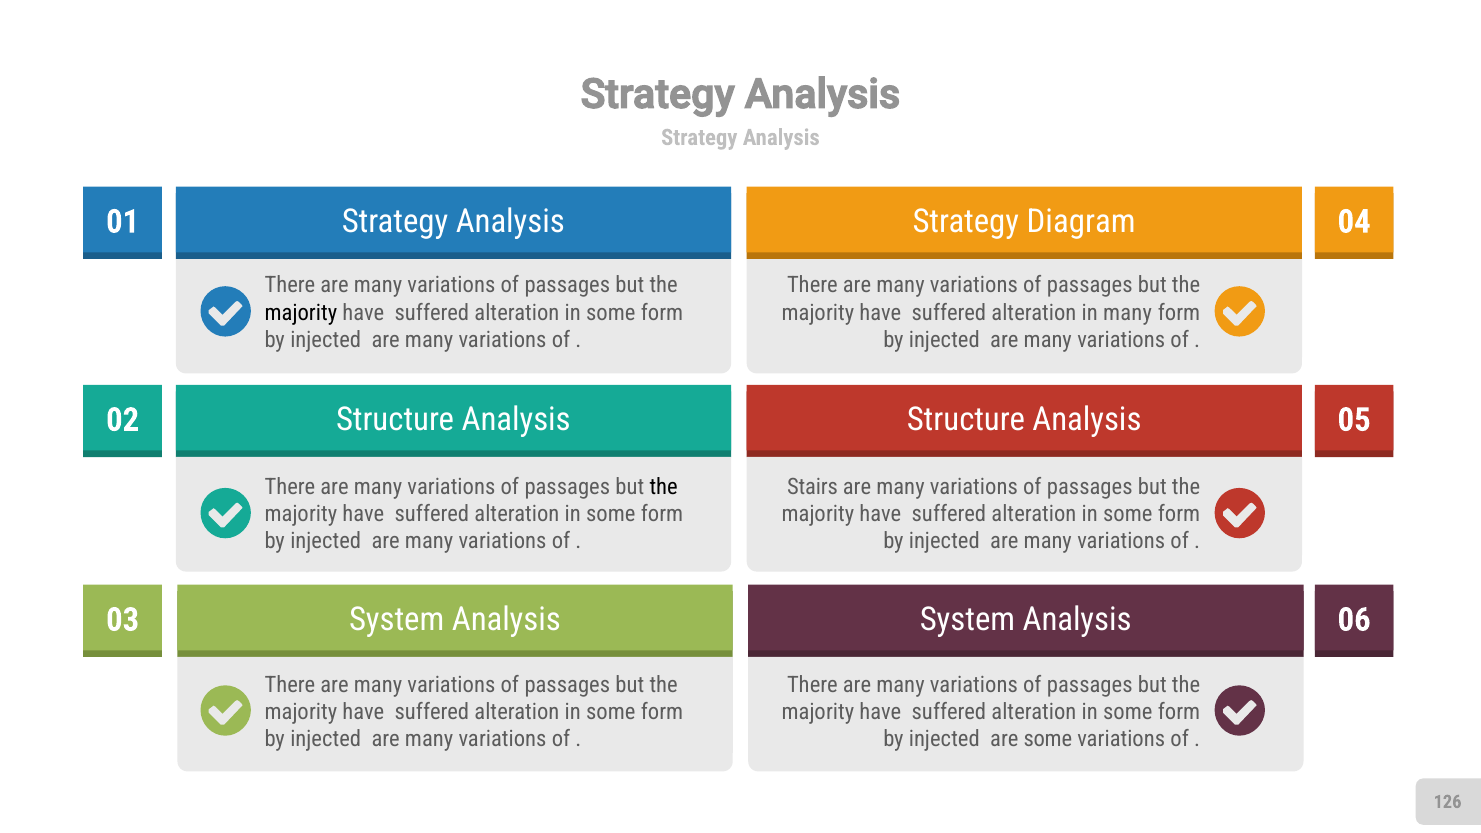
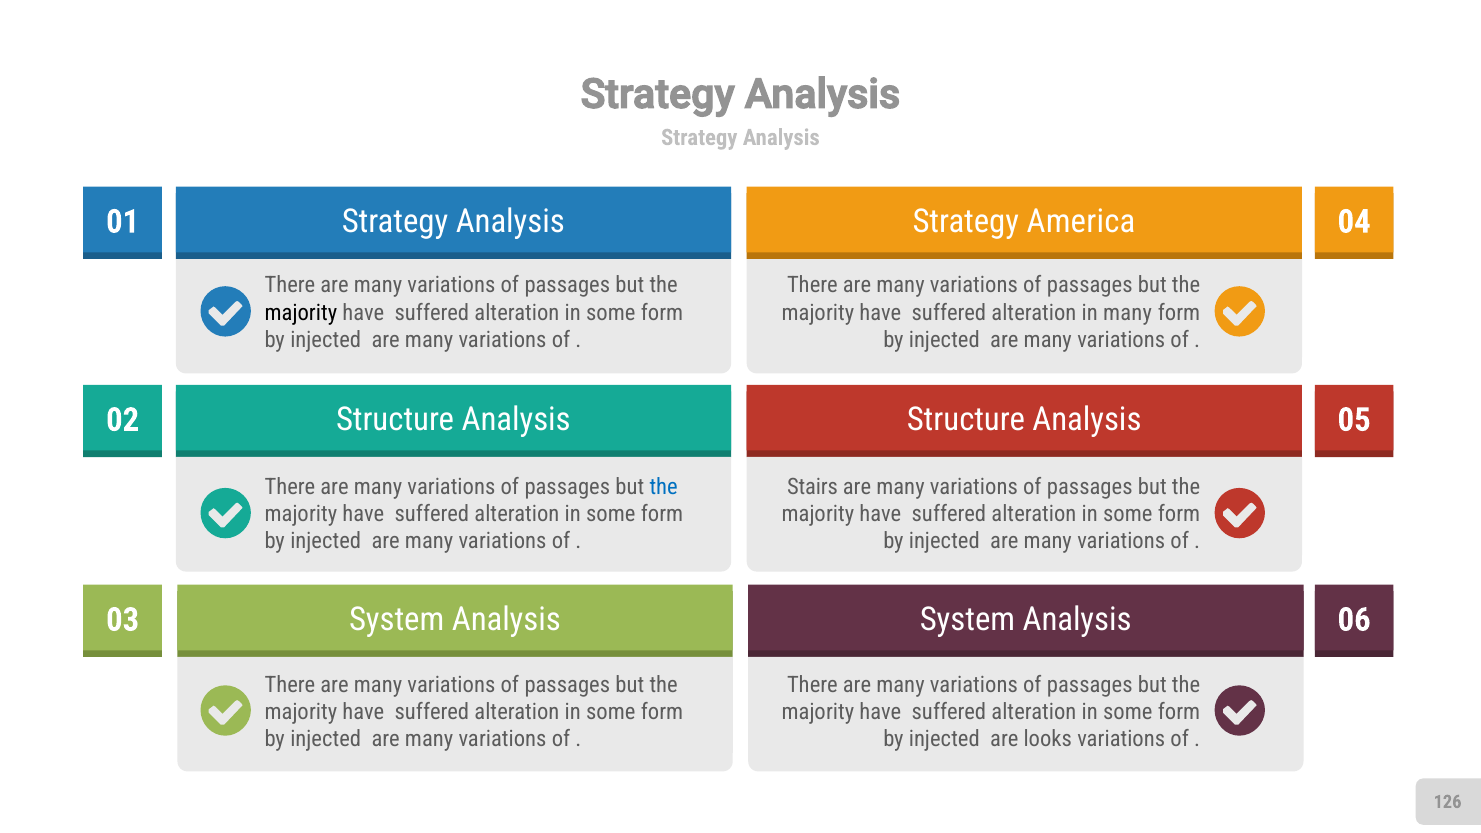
Diagram: Diagram -> America (1081, 222)
the colour: black -> blue (664, 487)
are some: some -> looks (1048, 739)
